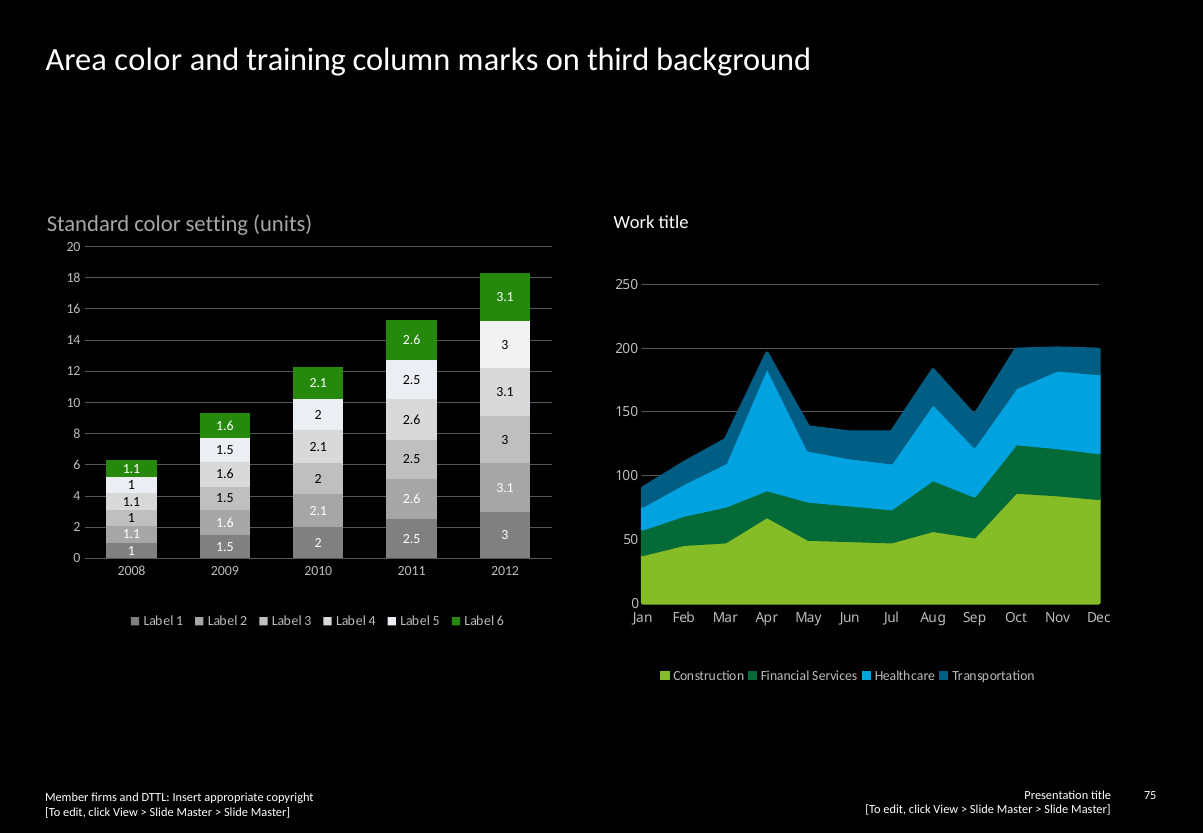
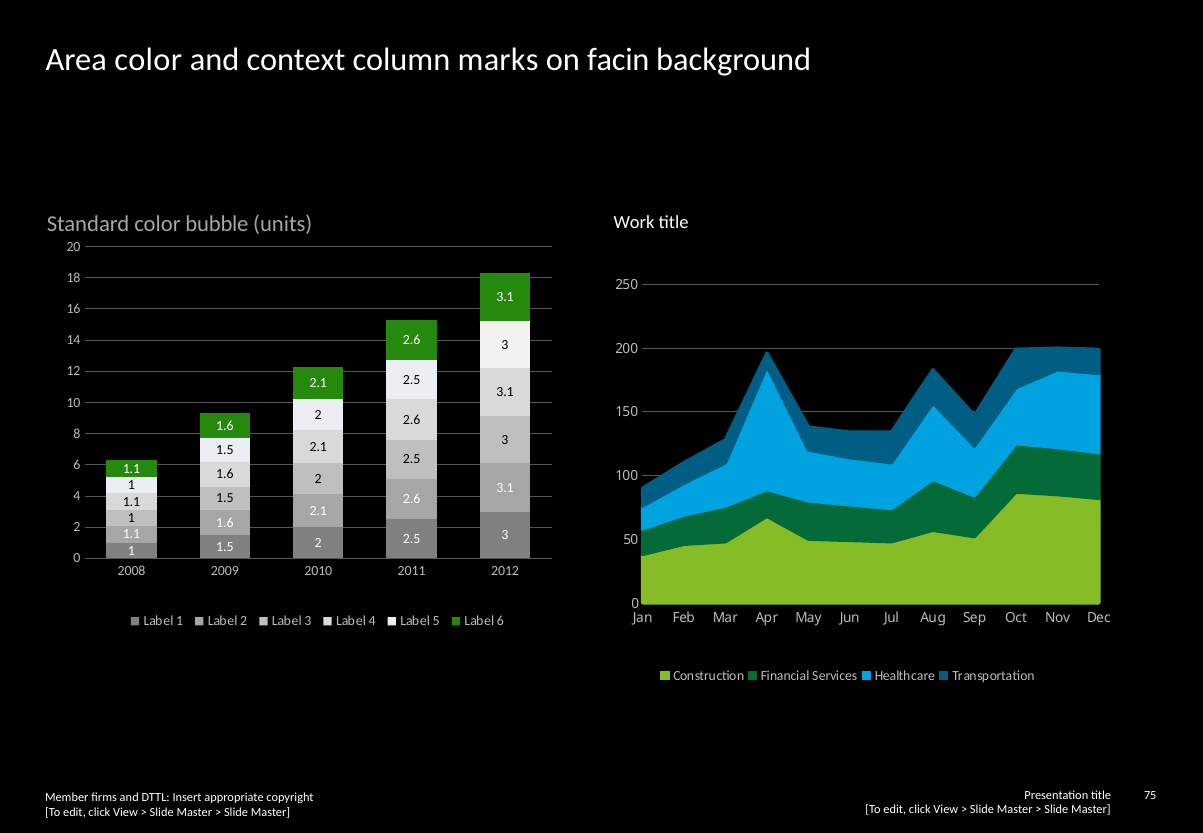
training: training -> context (296, 60)
third: third -> facin (618, 60)
setting: setting -> bubble (217, 224)
